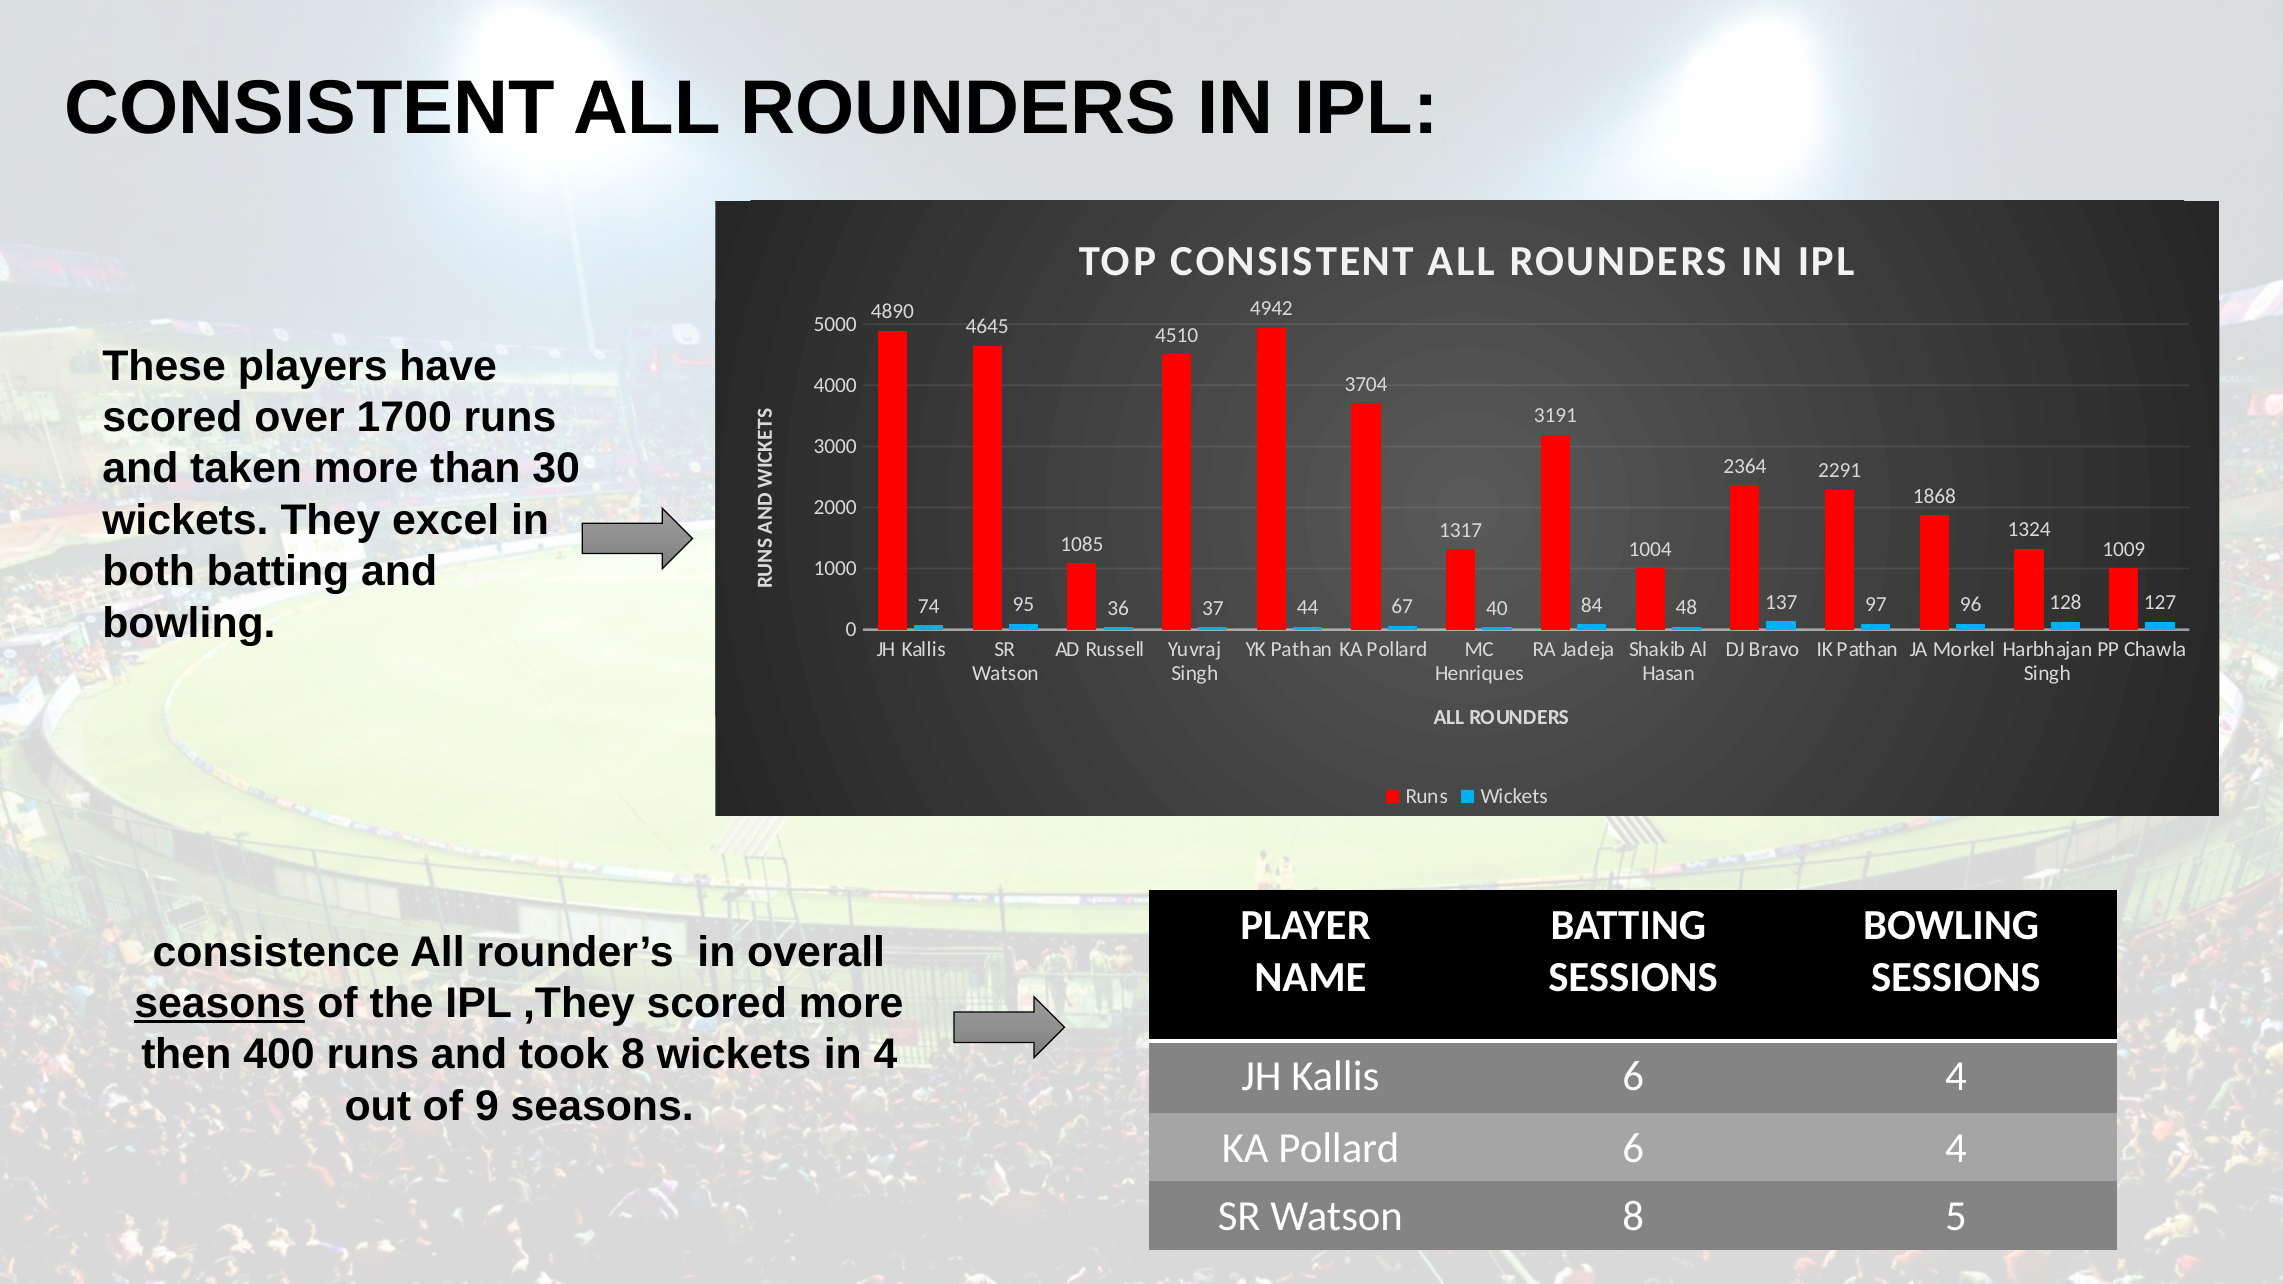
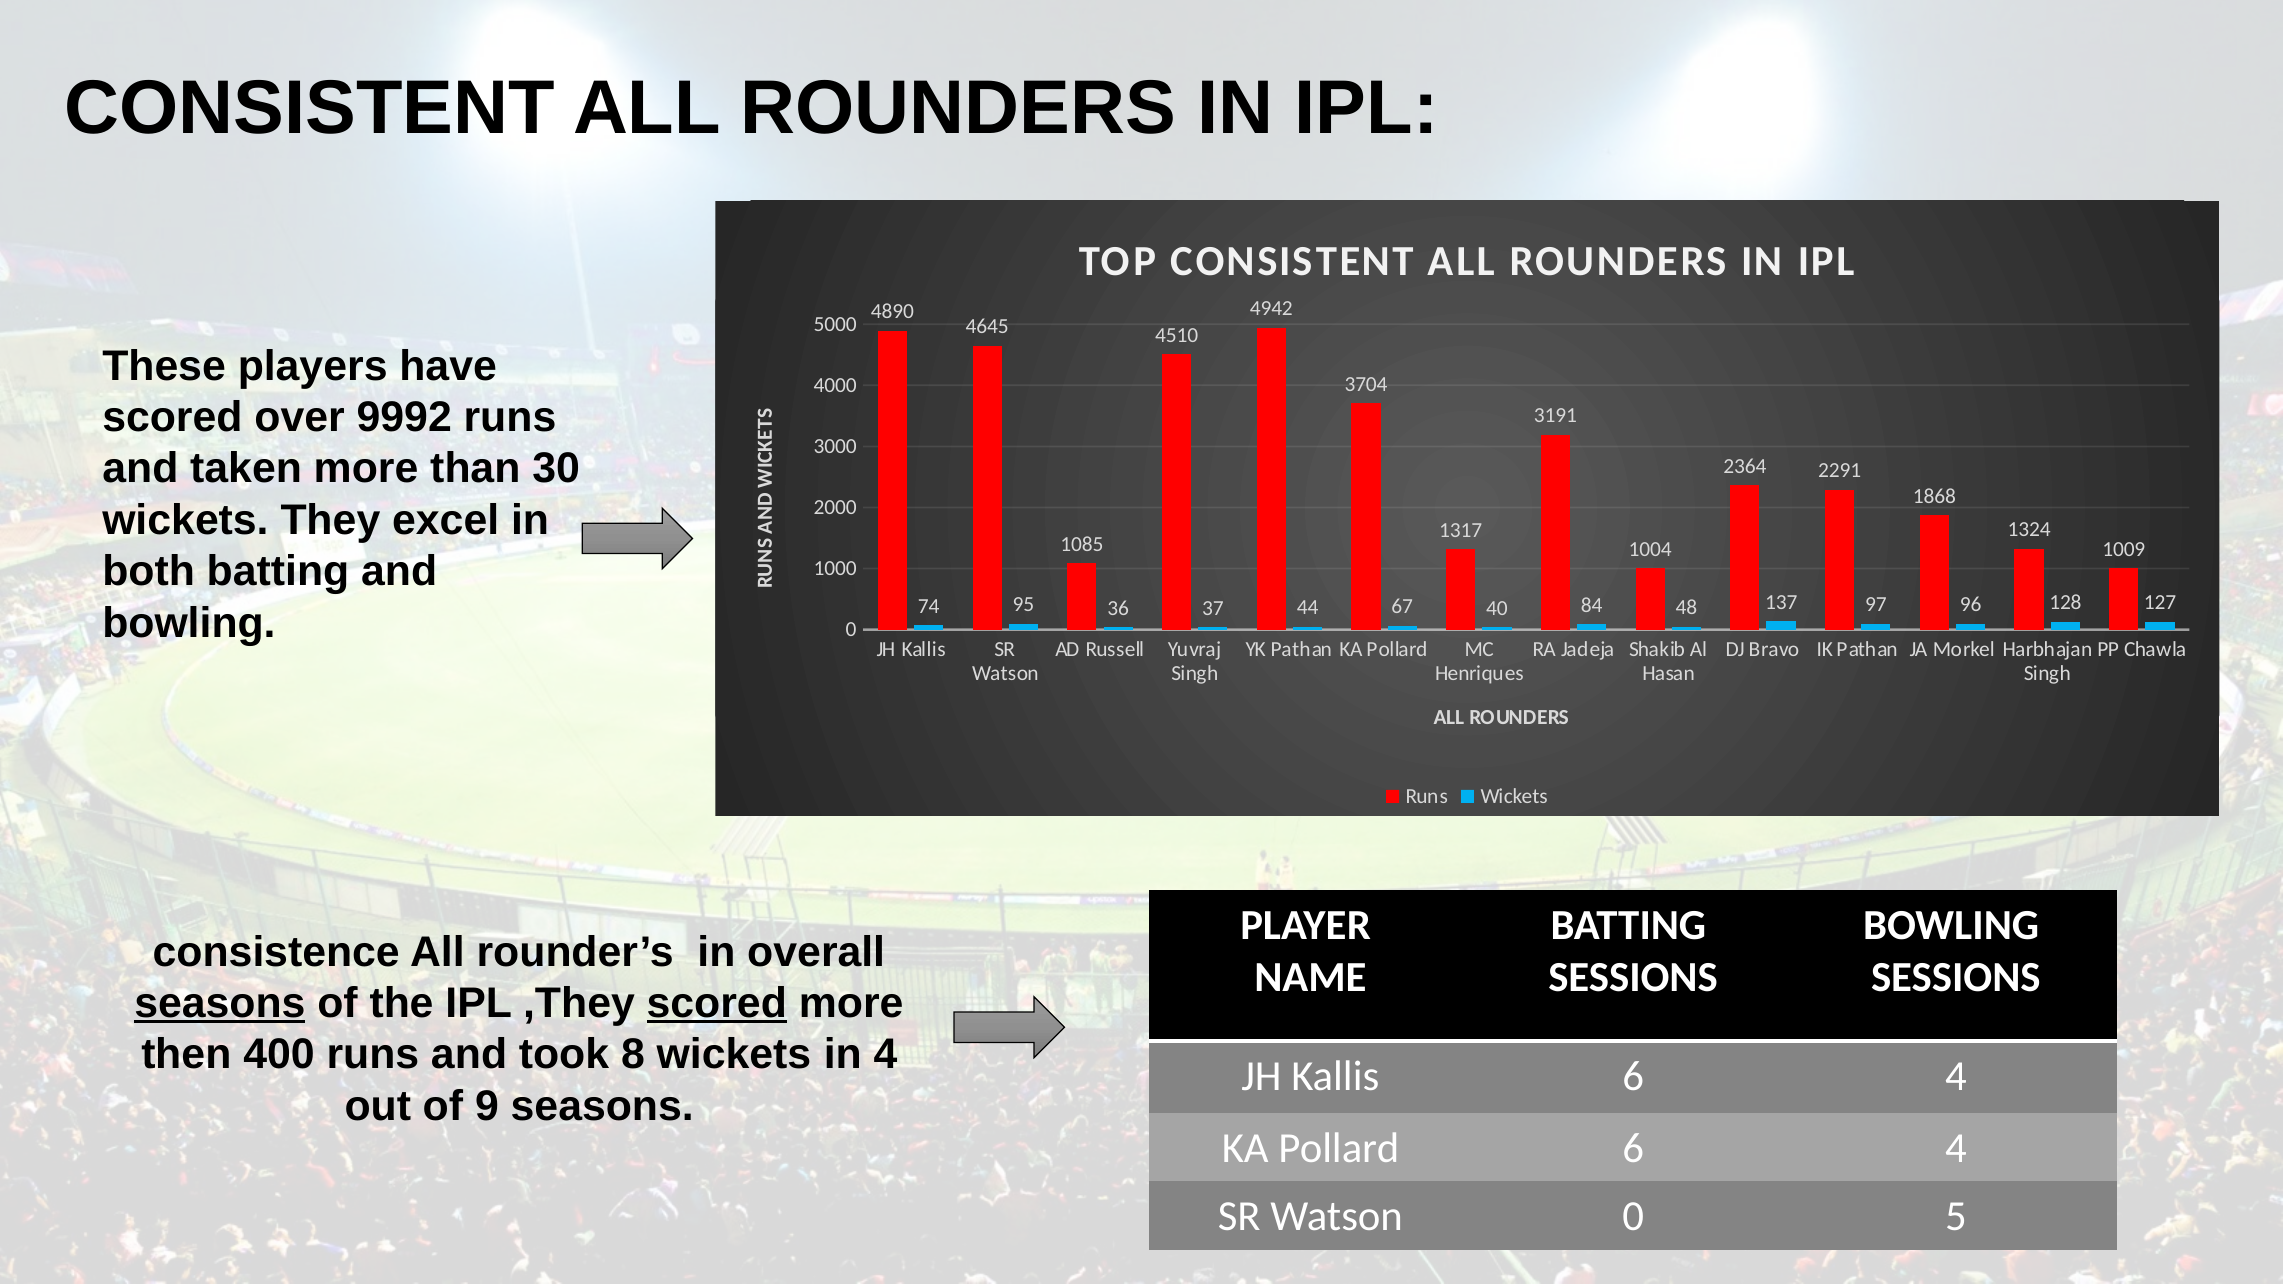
1700: 1700 -> 9992 (404, 418)
scored underline: none -> present (717, 1004)
Watson 8: 8 -> 0 (1633, 1217)
